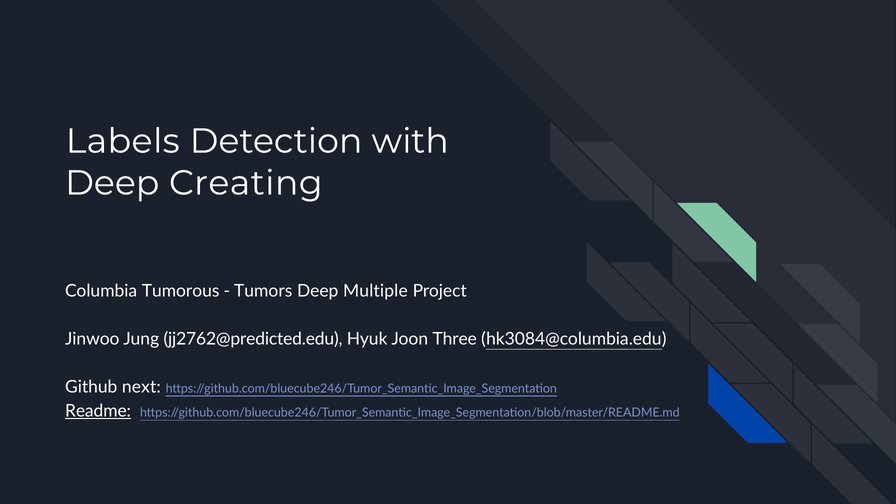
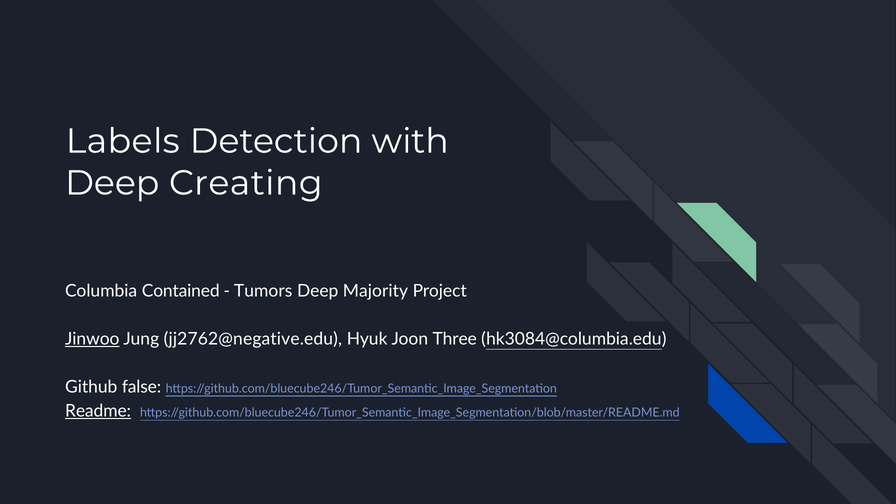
Tumorous: Tumorous -> Contained (181, 291)
Multiple: Multiple -> Majority (375, 291)
Jinwoo underline: none -> present (92, 339)
jj2762@predicted.edu: jj2762@predicted.edu -> jj2762@negative.edu (253, 339)
next: next -> false (142, 387)
